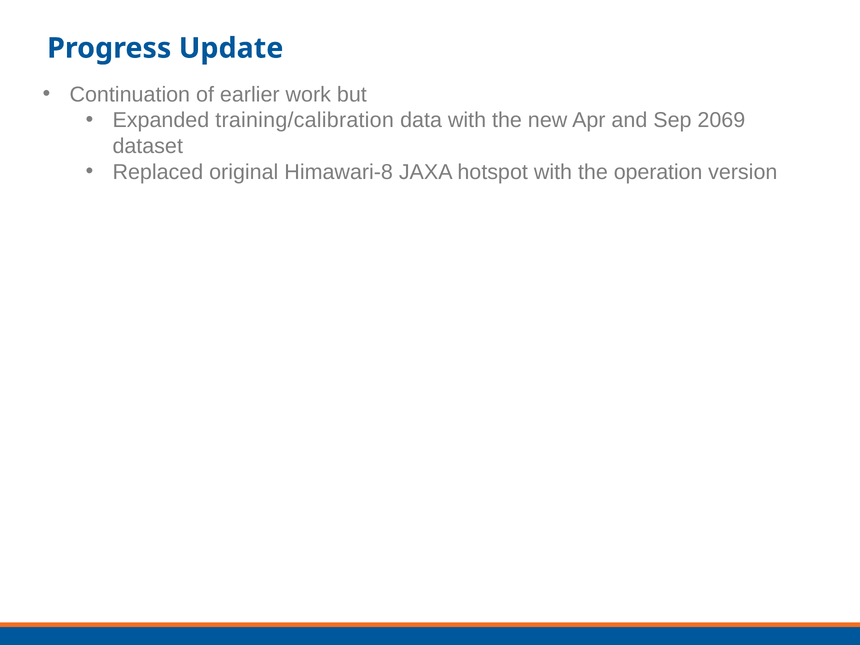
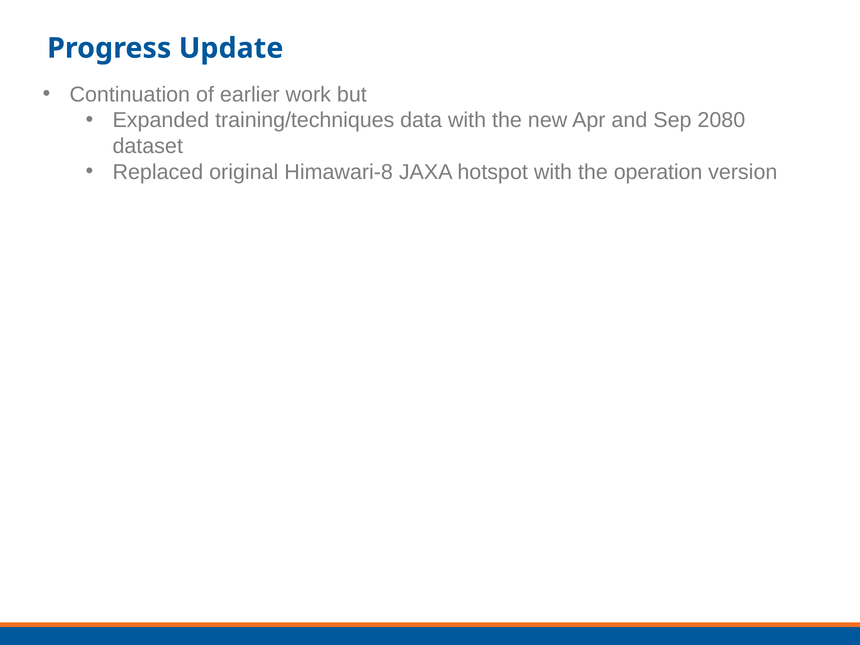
training/calibration: training/calibration -> training/techniques (305, 120)
2069: 2069 -> 2080 (721, 120)
